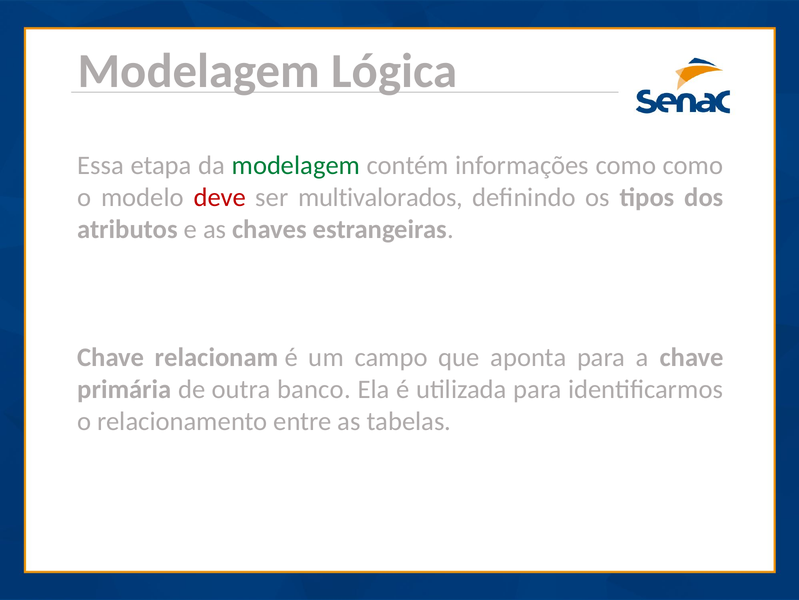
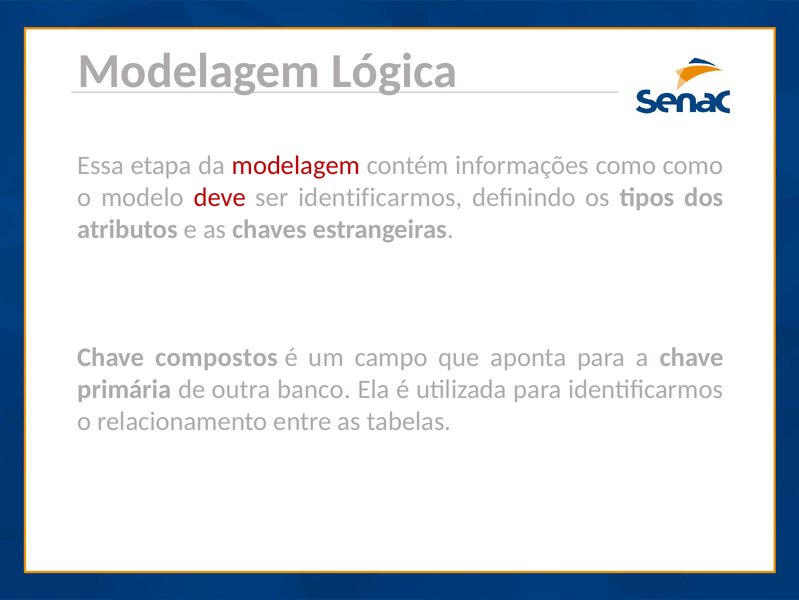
modelagem colour: green -> red (296, 165)
ser multivalorados: multivalorados -> identificarmos (380, 197)
relacionam: relacionam -> compostos (217, 357)
